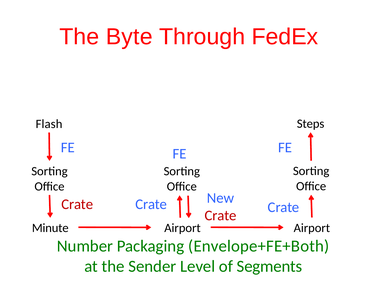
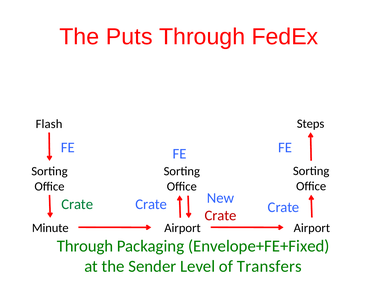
Byte: Byte -> Puts (129, 37)
Crate colour: red -> green (77, 204)
Number: Number -> Through (85, 246)
Envelope+FE+Both: Envelope+FE+Both -> Envelope+FE+Fixed (259, 246)
Segments: Segments -> Transfers (269, 266)
